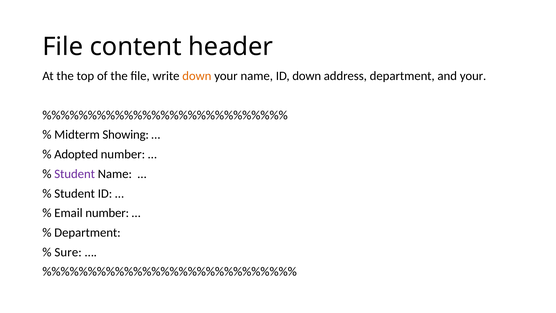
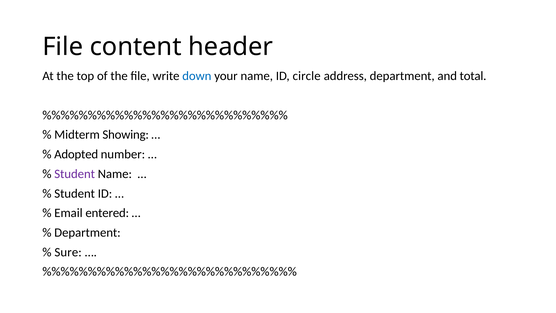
down colour: orange -> blue (197, 76)
ID down: down -> circle (307, 76)
and your: your -> total (473, 76)
Email number: number -> entered (107, 213)
